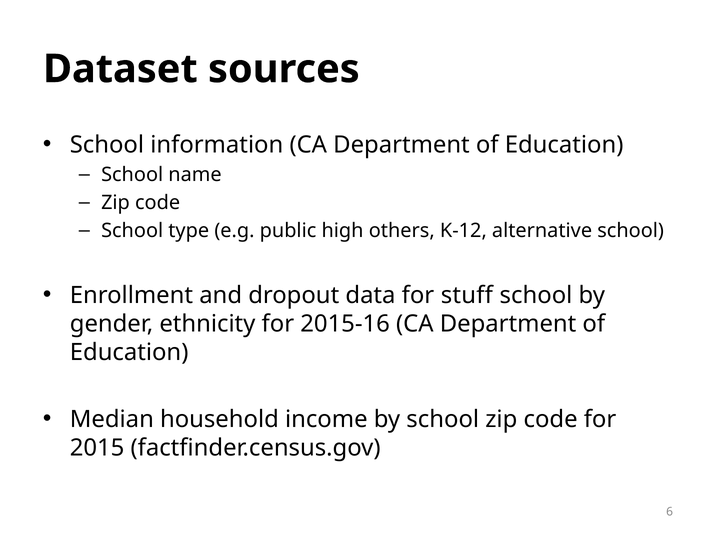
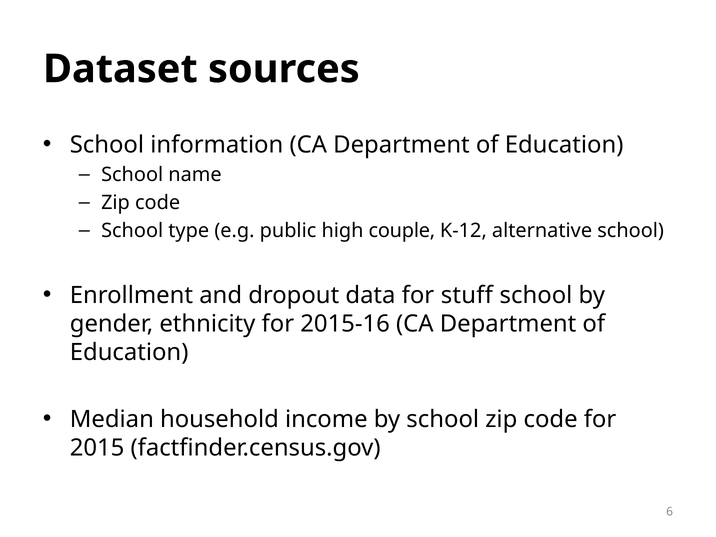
others: others -> couple (402, 231)
